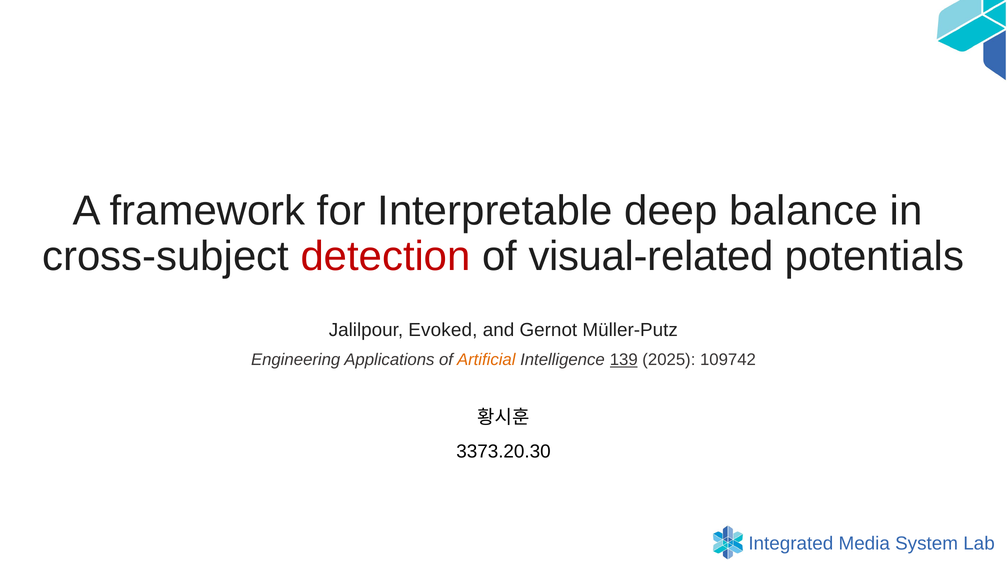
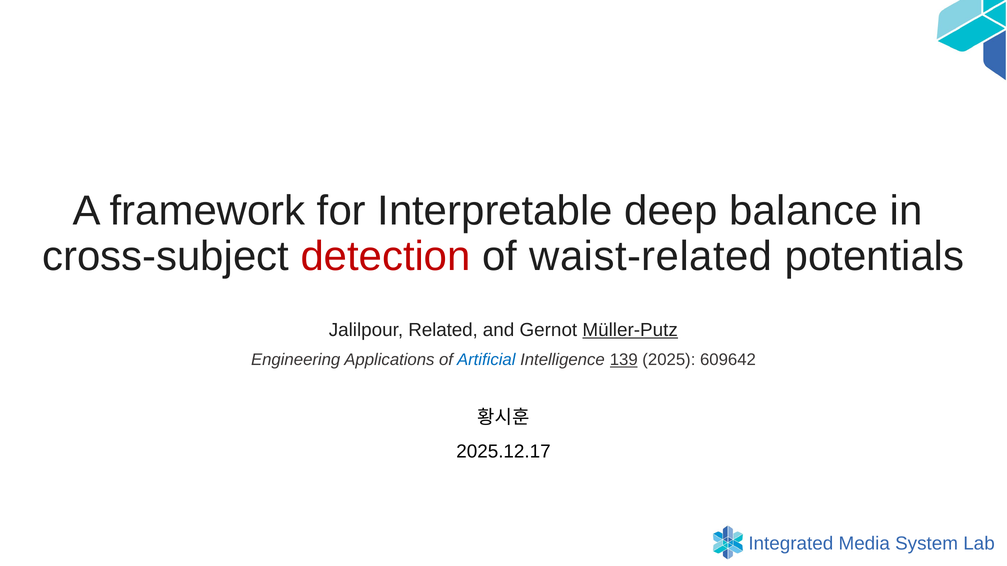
visual-related: visual-related -> waist-related (651, 256)
Evoked: Evoked -> Related (443, 330)
Müller-Putz underline: none -> present (630, 330)
Artificial colour: orange -> blue (486, 360)
109742: 109742 -> 609642 (728, 360)
3373.20.30: 3373.20.30 -> 2025.12.17 (503, 452)
